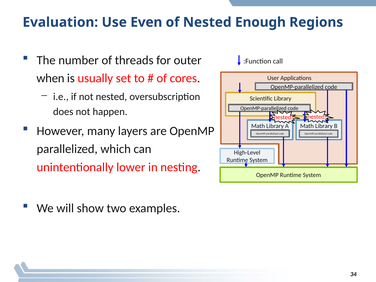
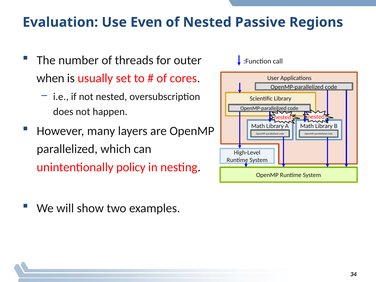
Enough: Enough -> Passive (260, 22)
lower: lower -> policy (131, 167)
